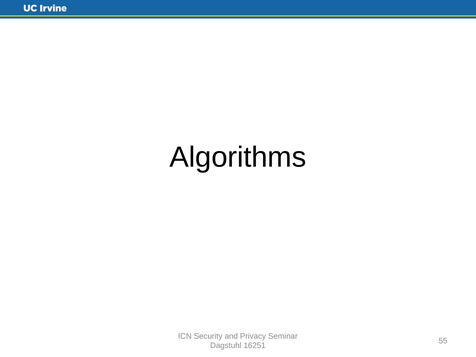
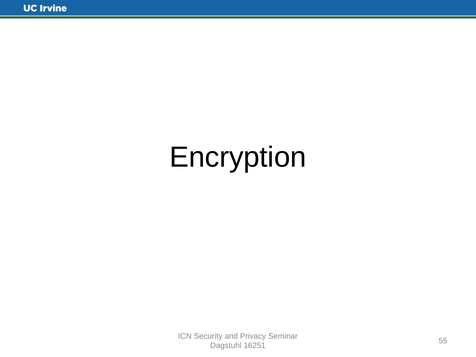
Algorithms: Algorithms -> Encryption (238, 157)
